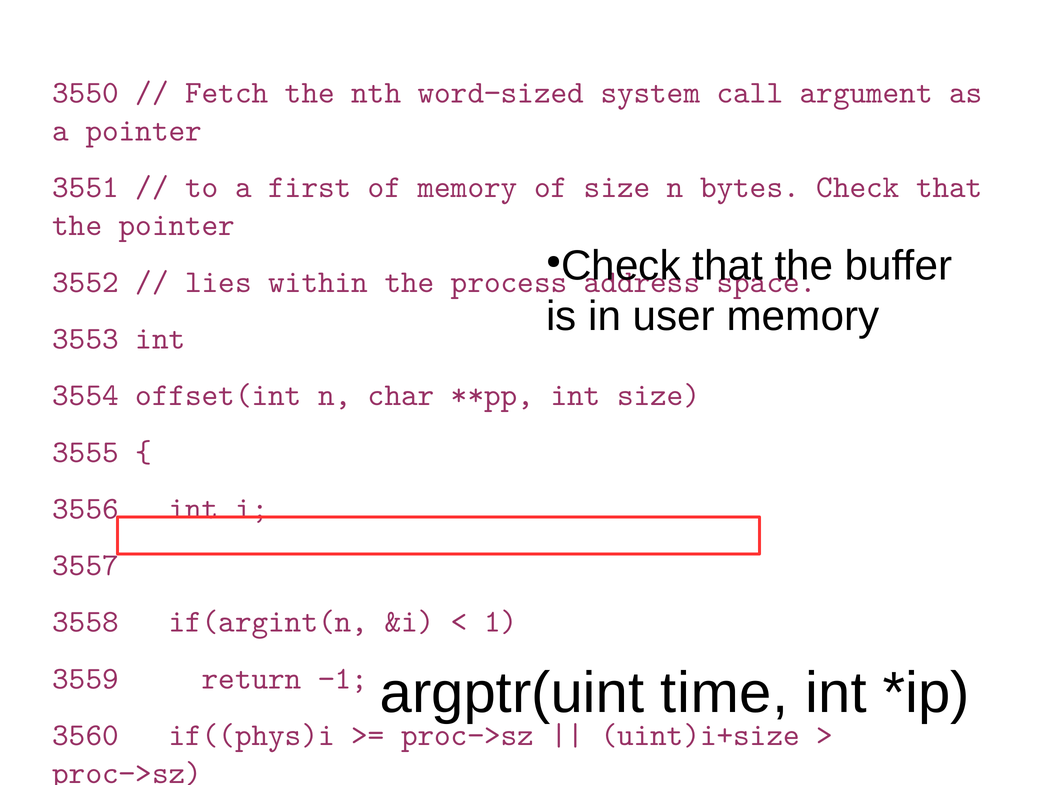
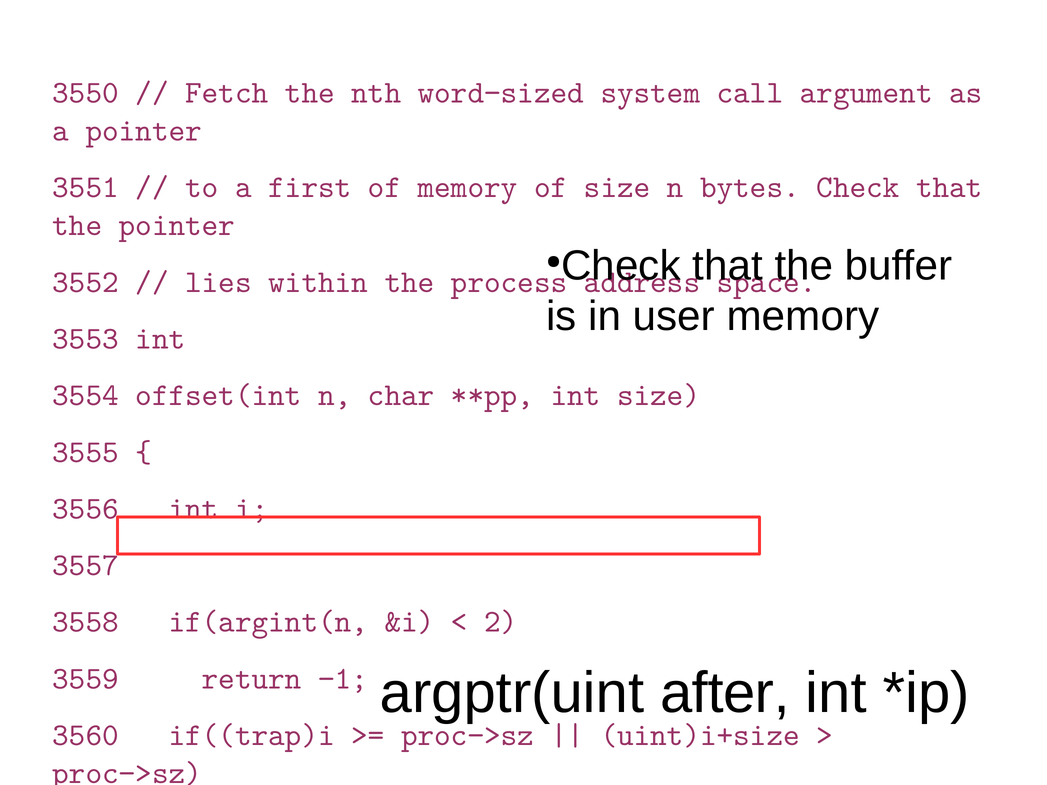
1: 1 -> 2 (501, 622)
time: time -> after (725, 693)
if((phys)i: if((phys)i -> if((trap)i (252, 735)
